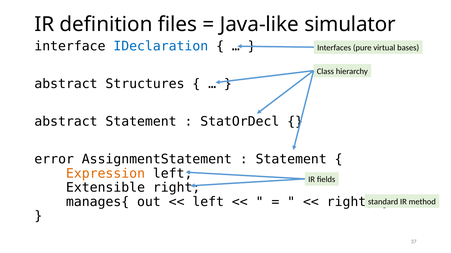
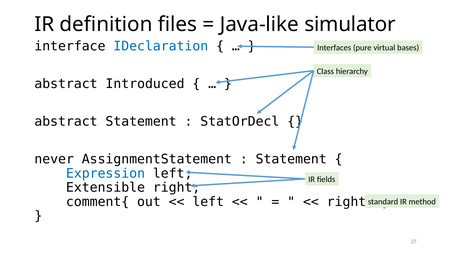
Structures: Structures -> Introduced (145, 84)
error: error -> never (54, 160)
Expression colour: orange -> blue (106, 174)
manages{: manages{ -> comment{ (98, 202)
